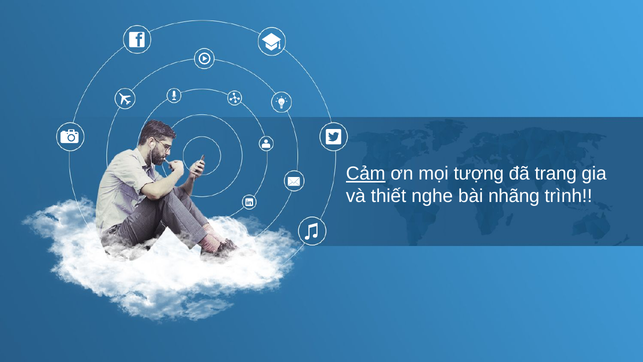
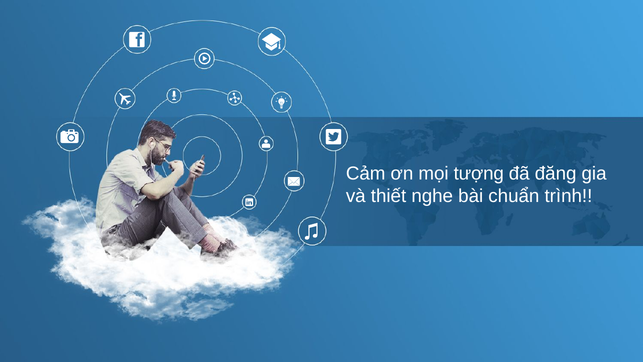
Cảm underline: present -> none (366, 174)
trang: trang -> đăng (556, 174)
nhãng: nhãng -> chuẩn (514, 196)
